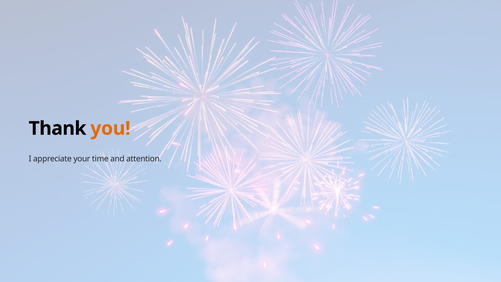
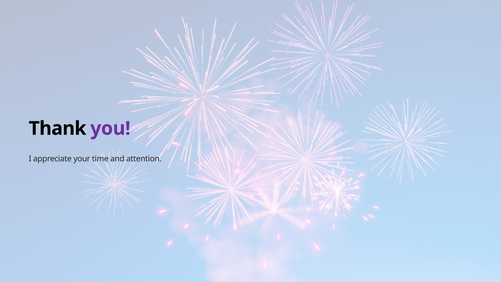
you colour: orange -> purple (110, 128)
